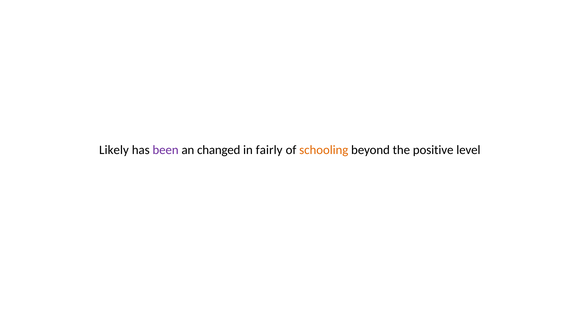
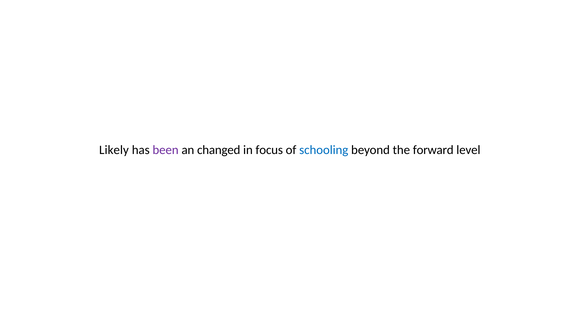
fairly: fairly -> focus (269, 150)
schooling colour: orange -> blue (324, 150)
positive: positive -> forward (433, 150)
